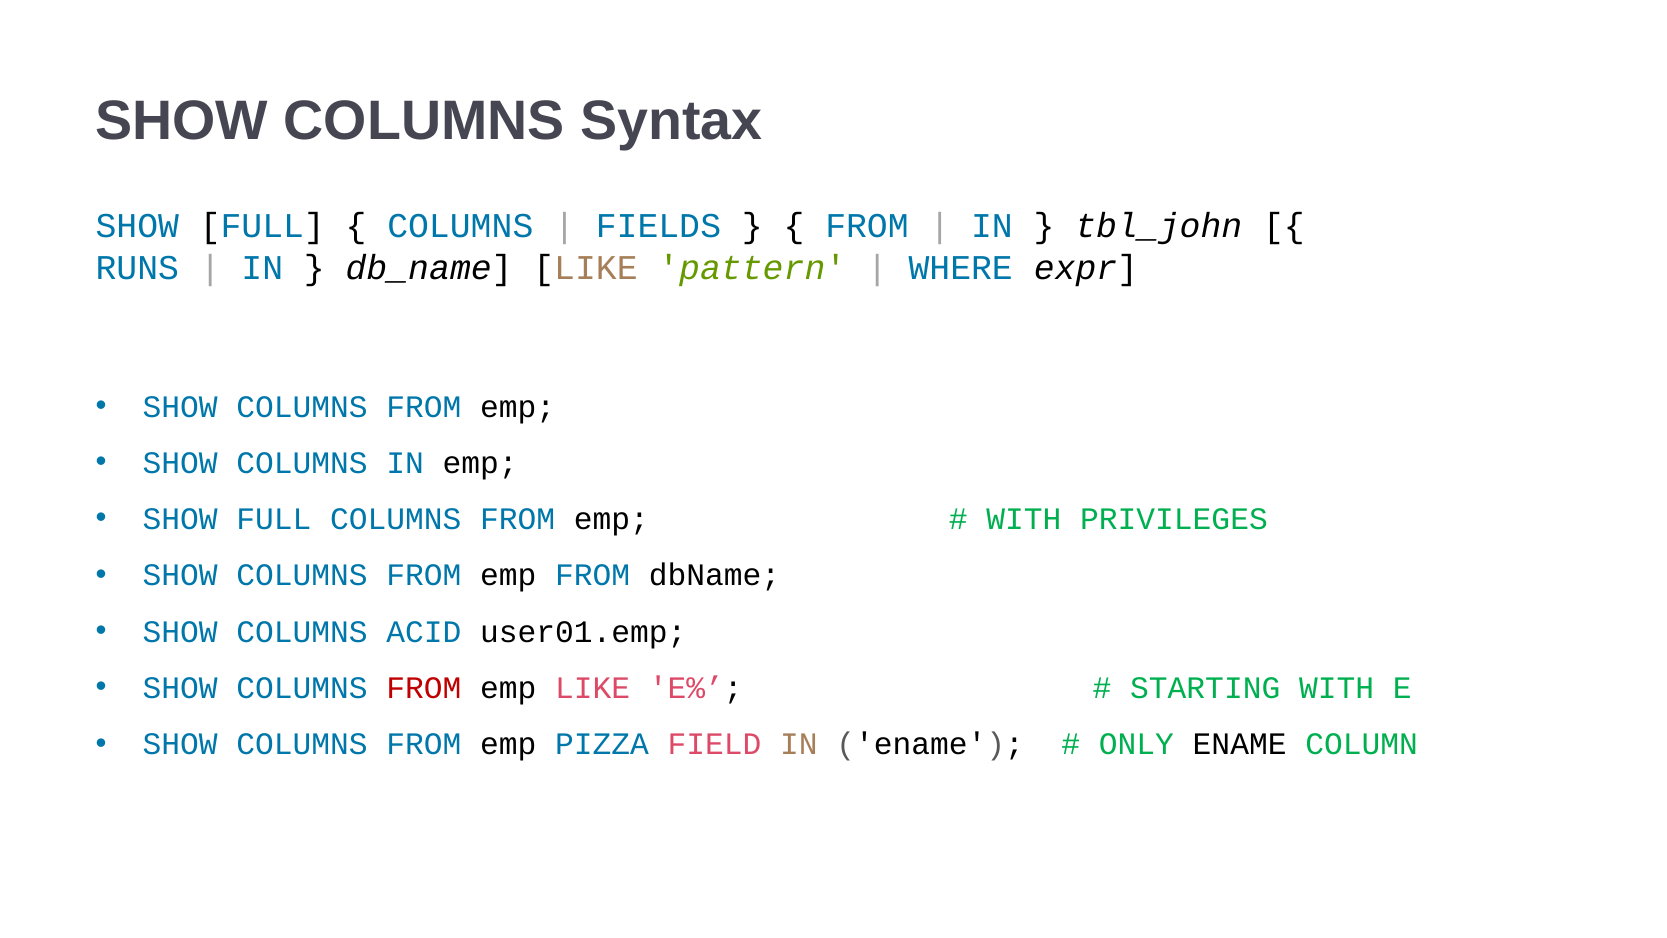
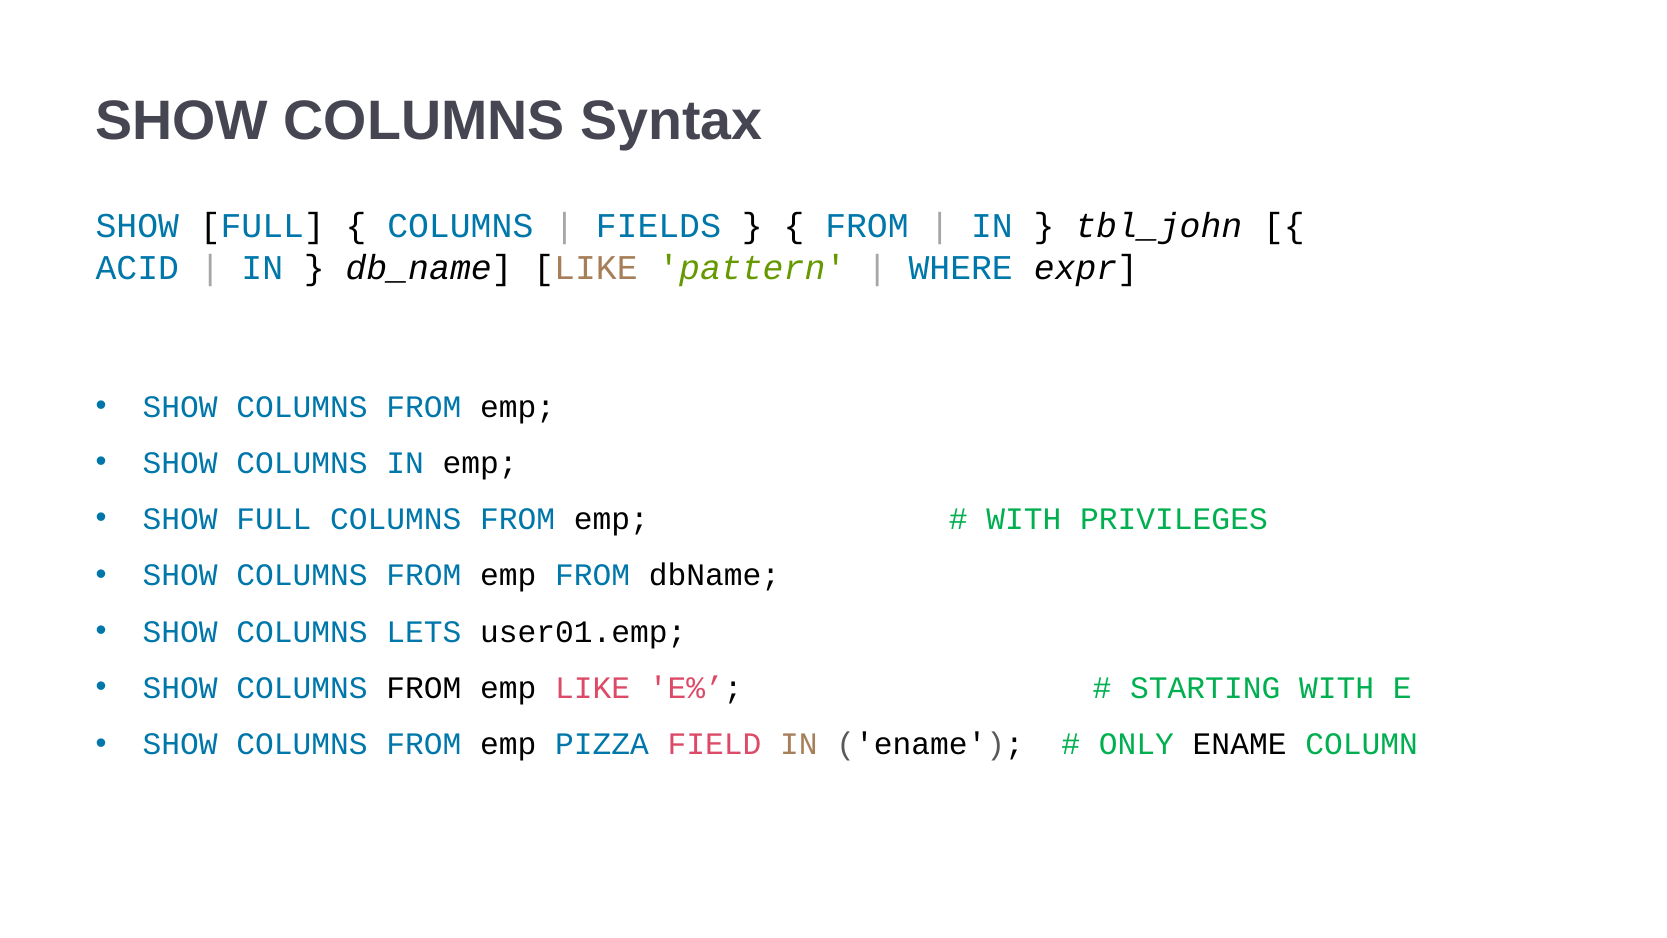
RUNS: RUNS -> ACID (137, 268)
ACID: ACID -> LETS (424, 632)
FROM colour: red -> black (424, 688)
